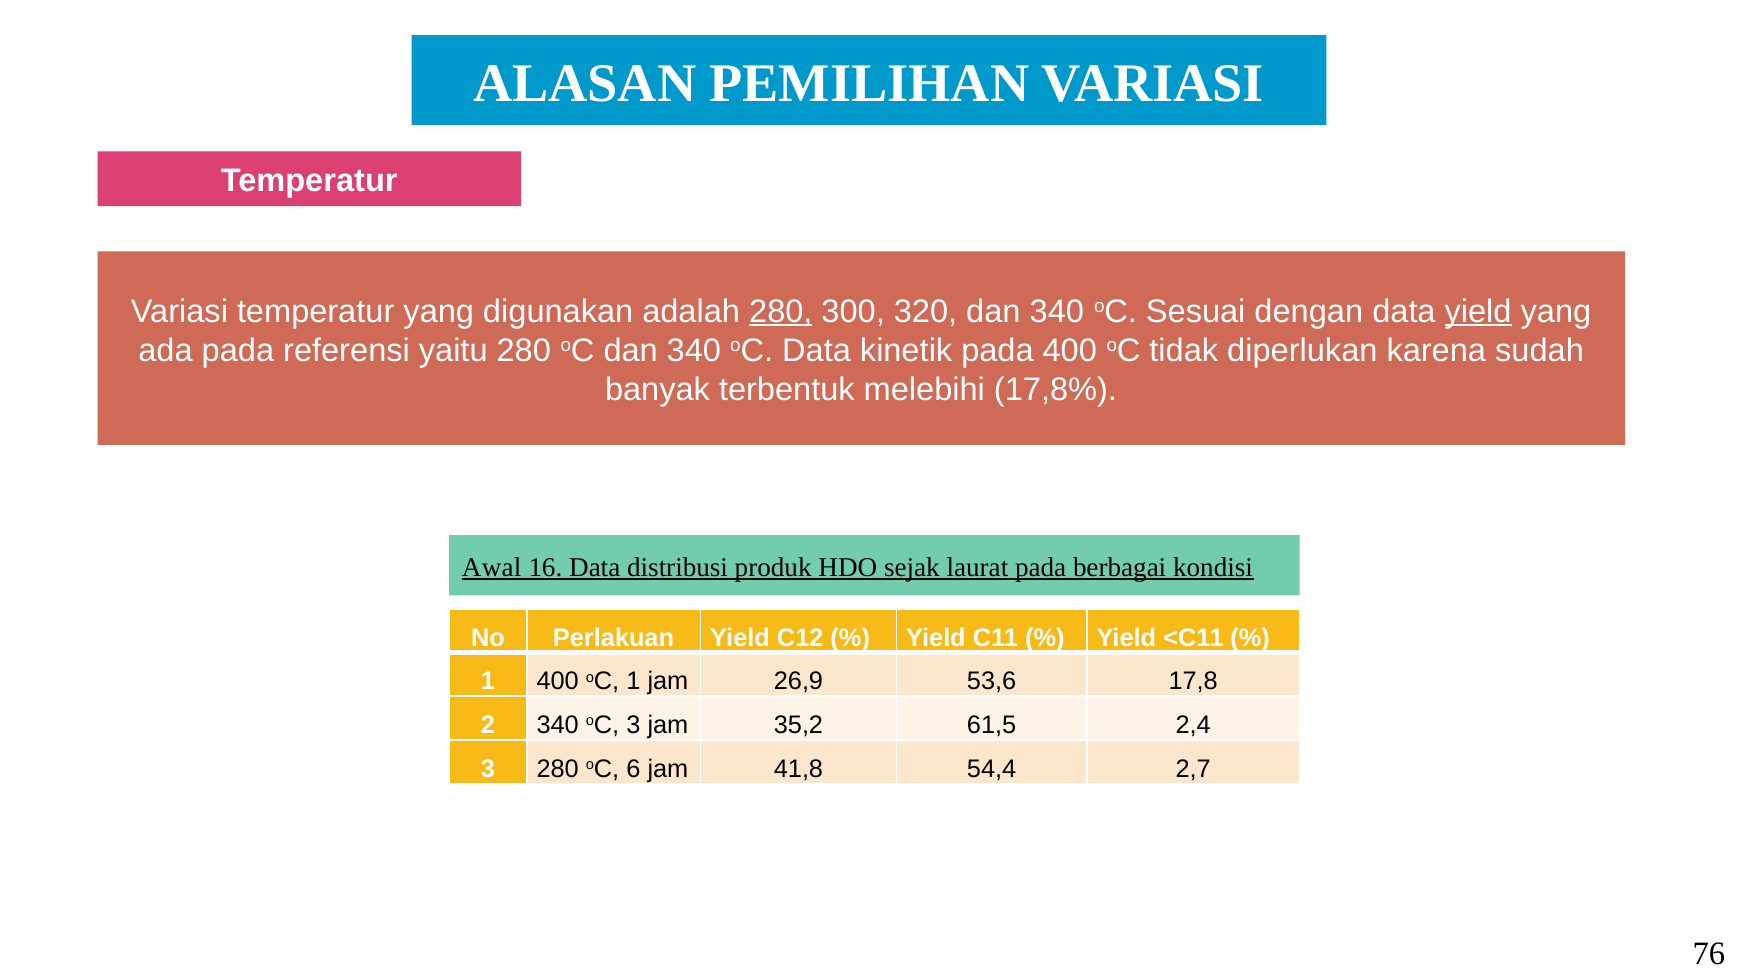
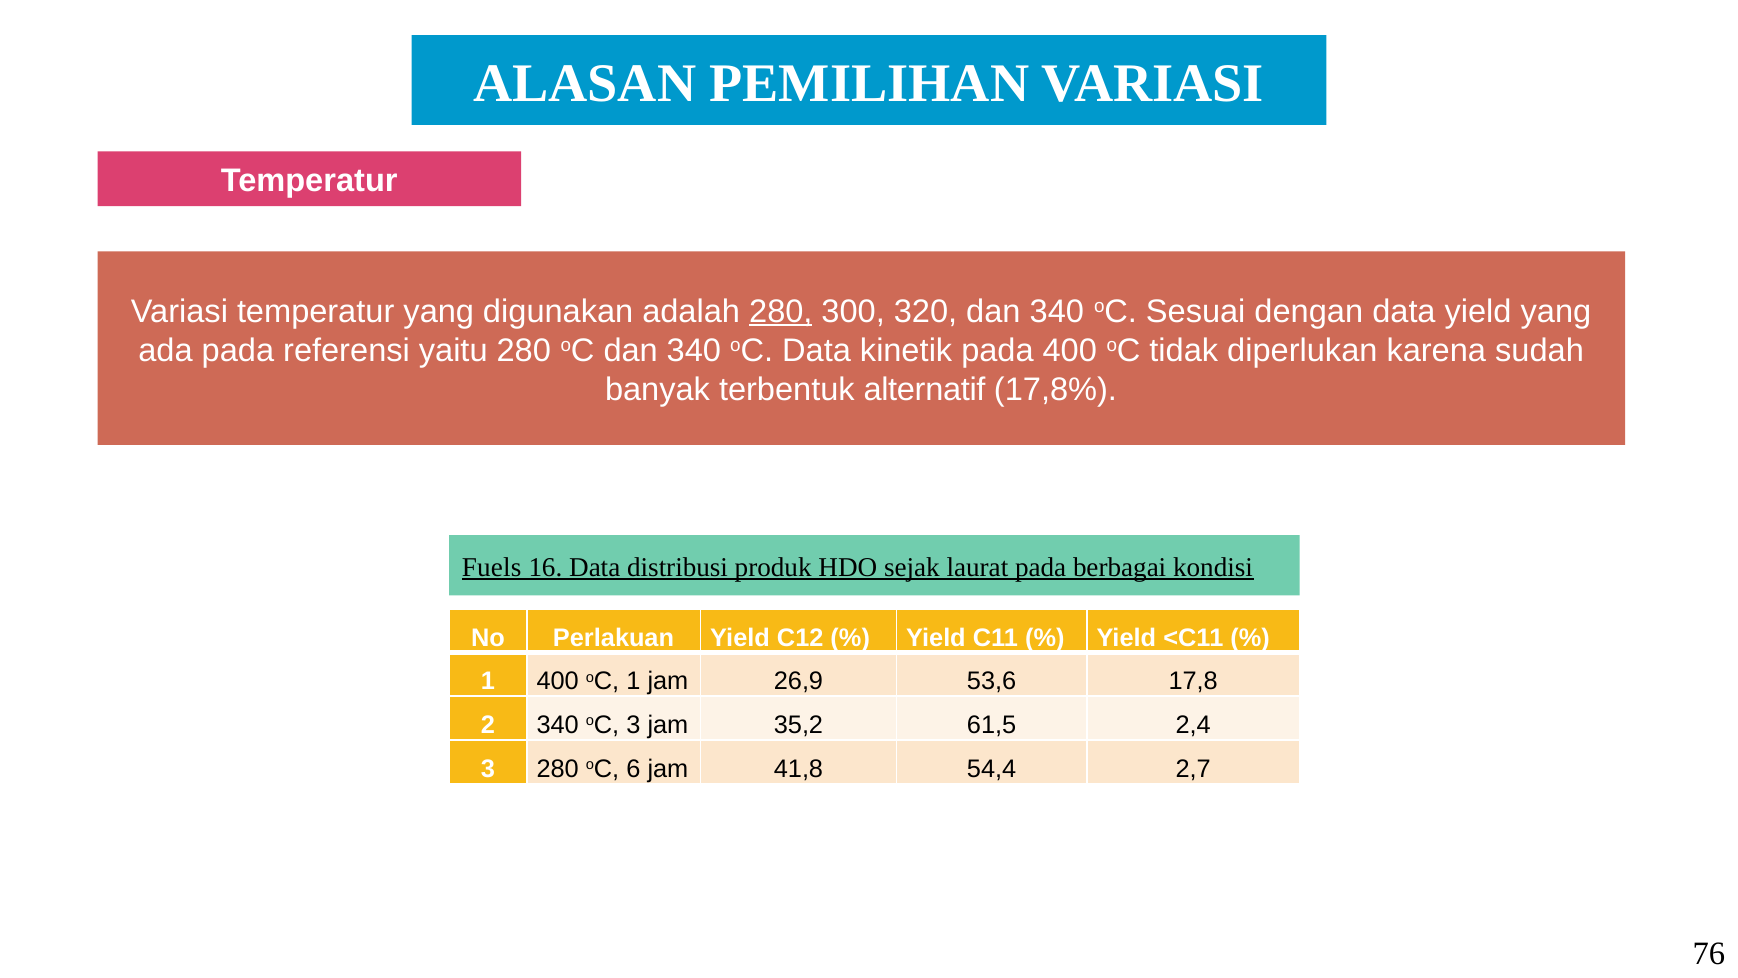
yield underline: present -> none (1478, 311)
melebihi: melebihi -> alternatif (925, 389)
Awal: Awal -> Fuels (492, 567)
